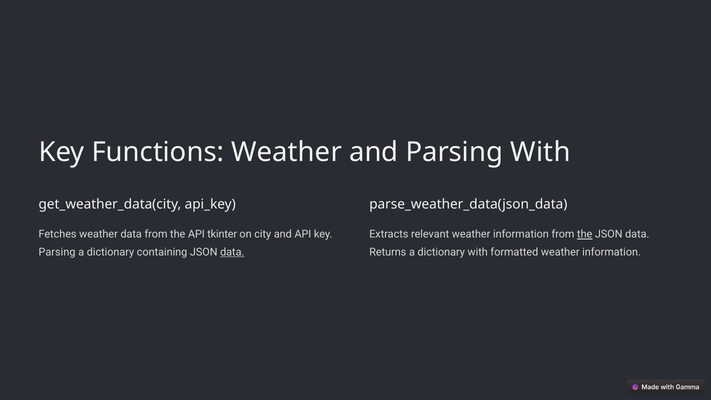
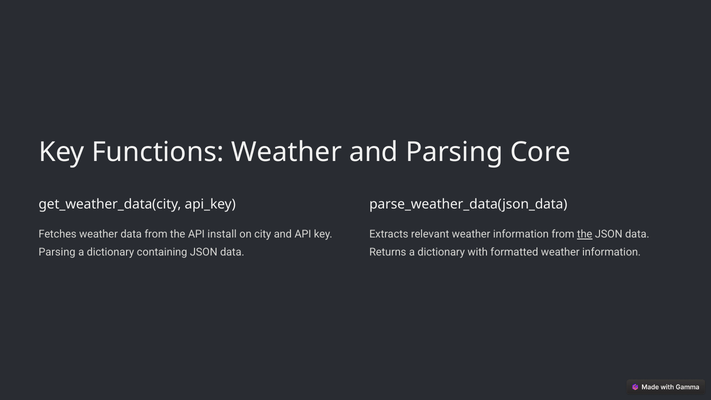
Parsing With: With -> Core (541, 152)
tkinter: tkinter -> install (222, 234)
data underline: present -> none (232, 252)
